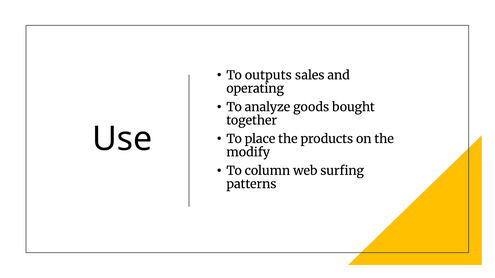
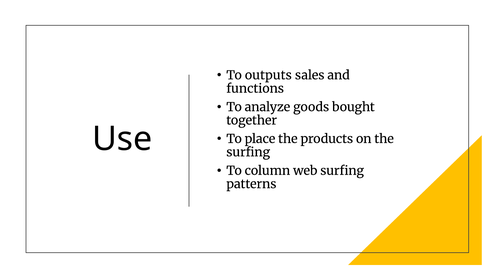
operating: operating -> functions (255, 89)
modify: modify -> surfing (248, 153)
